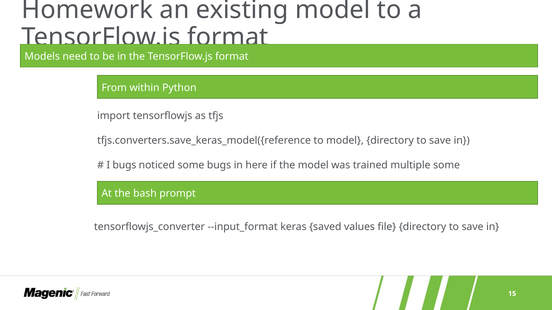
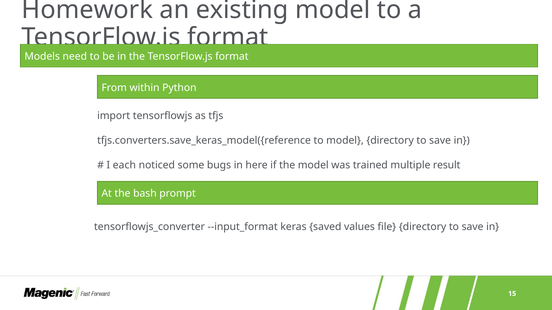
I bugs: bugs -> each (124, 165)
multiple some: some -> result (447, 165)
